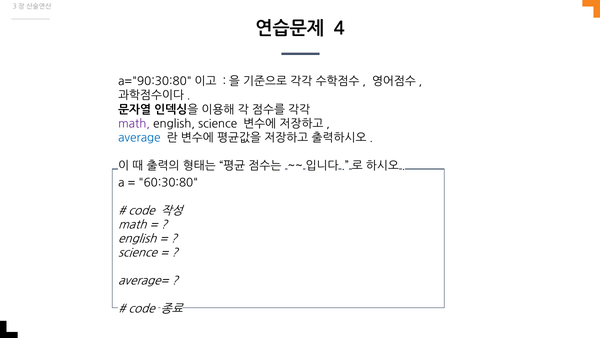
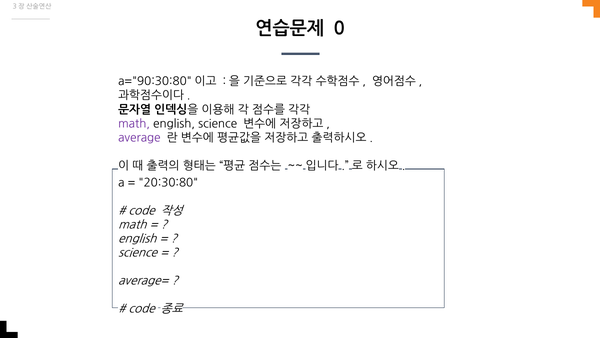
4: 4 -> 0 (339, 29)
average colour: blue -> purple (139, 138)
60:30:80: 60:30:80 -> 20:30:80 (168, 183)
